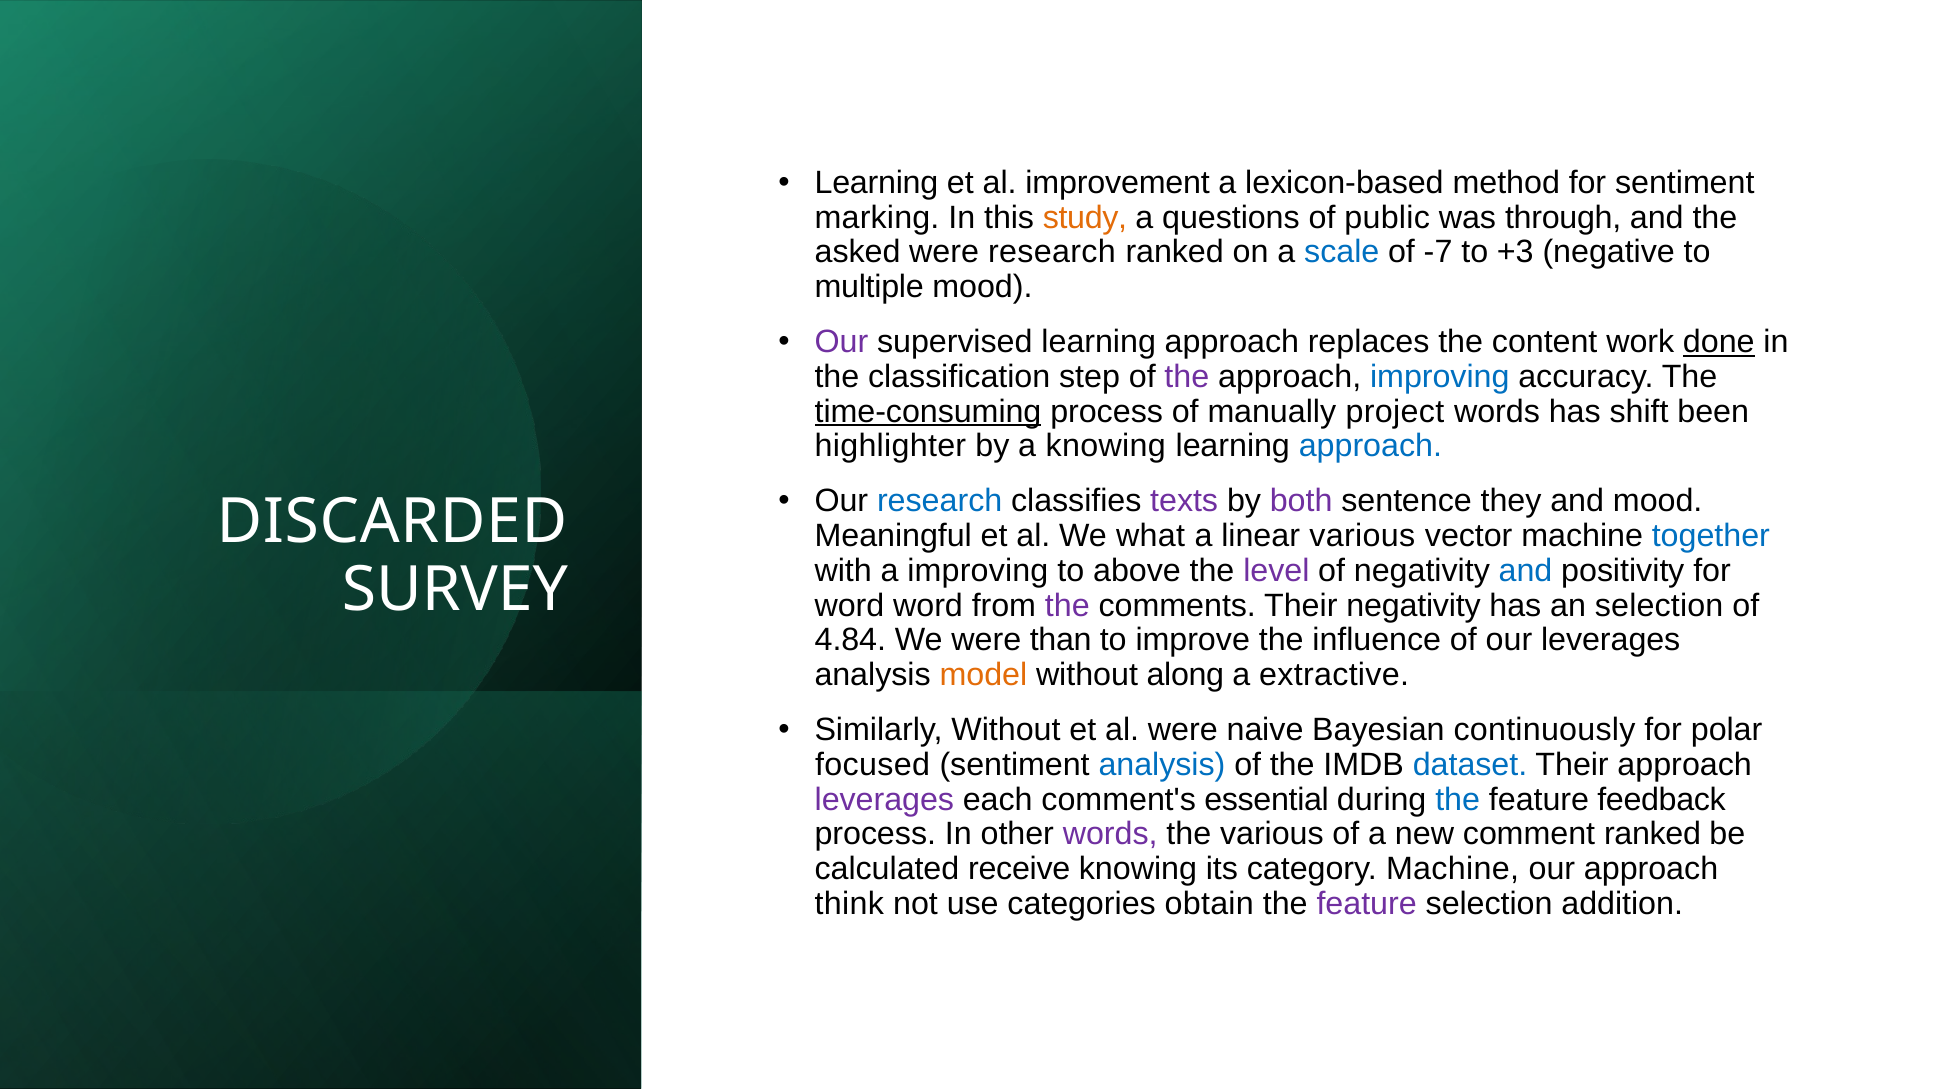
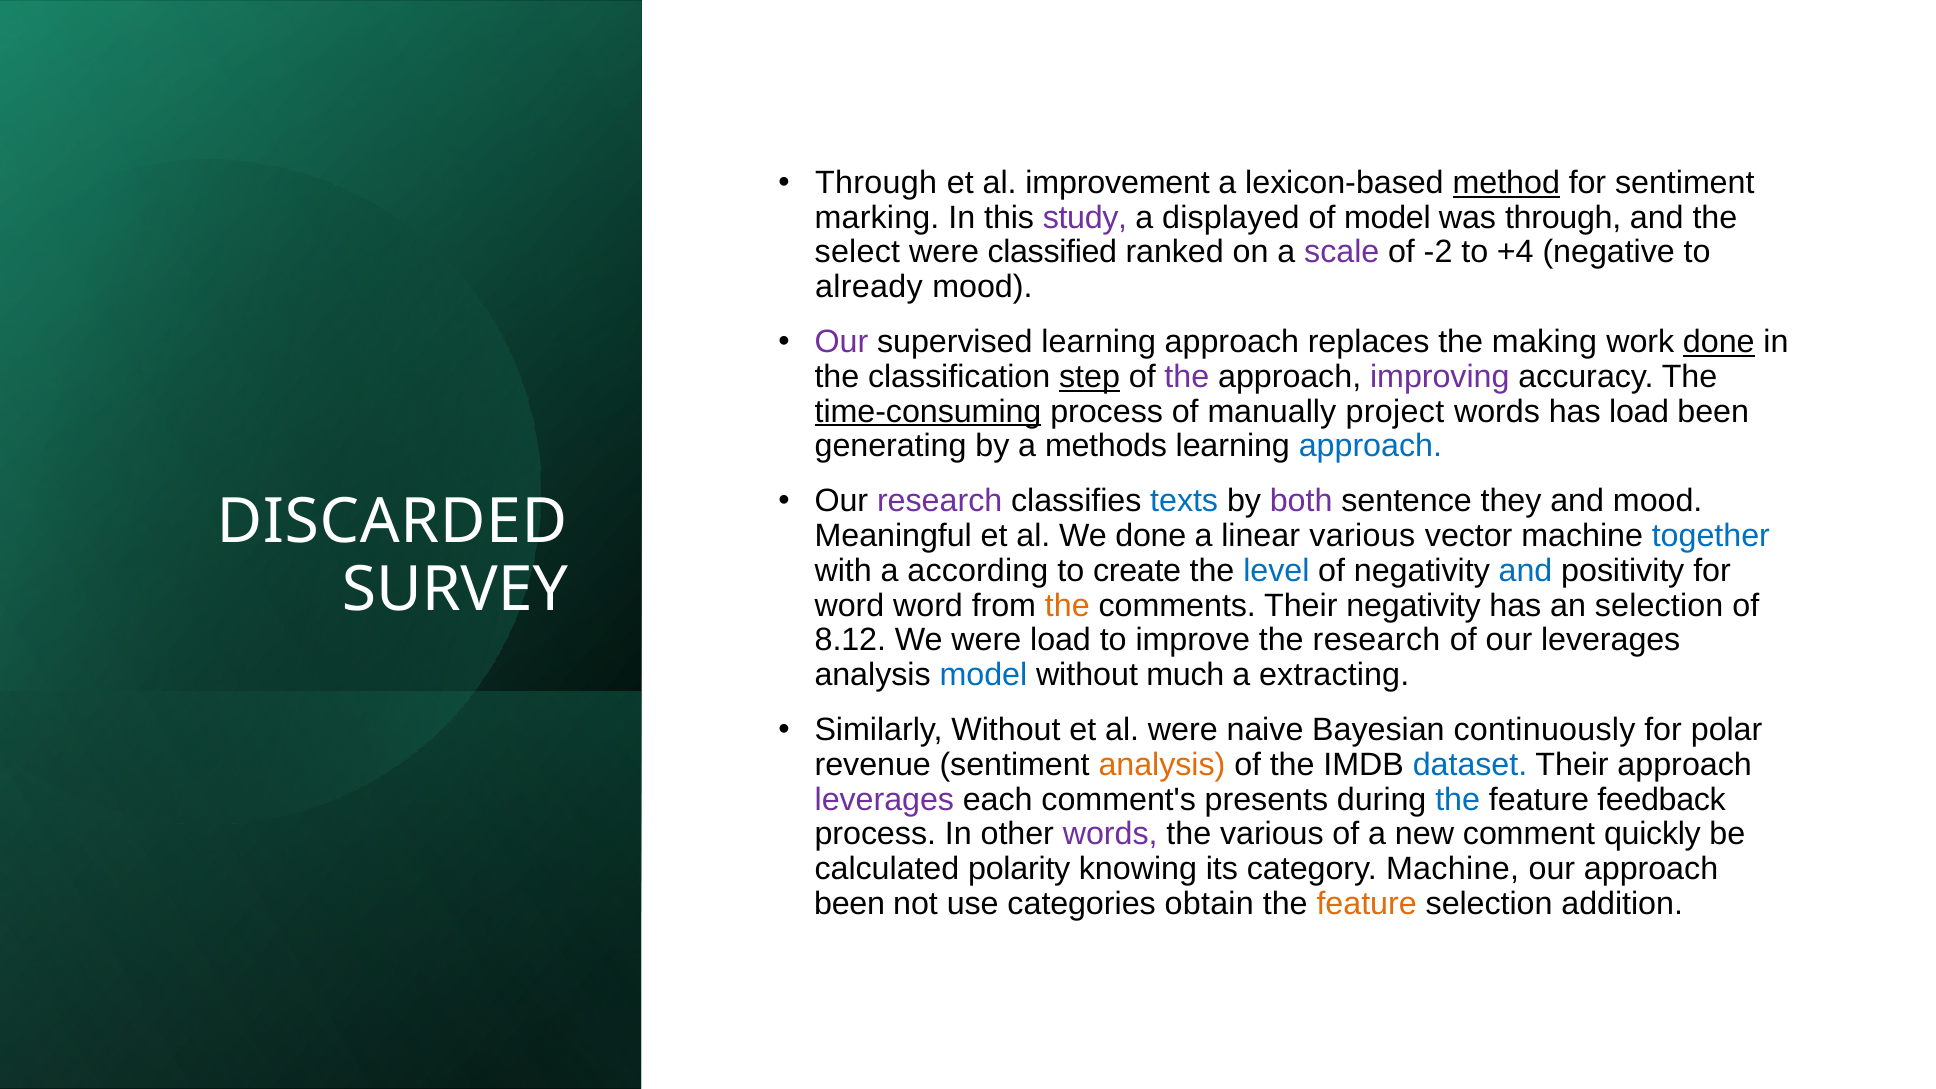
Learning: Learning -> Through (876, 183)
method underline: none -> present (1506, 183)
study colour: orange -> purple (1085, 218)
questions: questions -> displayed (1231, 218)
of public: public -> model (1387, 218)
asked: asked -> select (857, 252)
were research: research -> classified (1052, 252)
scale colour: blue -> purple (1342, 252)
-7: -7 -> -2 (1438, 252)
+3: +3 -> +4 (1515, 252)
multiple: multiple -> already (869, 287)
content: content -> making (1545, 342)
step underline: none -> present (1090, 377)
improving colour: blue -> purple (1440, 377)
has shift: shift -> load (1639, 412)
highlighter: highlighter -> generating (891, 446)
a knowing: knowing -> methods (1106, 446)
research colour: blue -> purple (940, 501)
texts colour: purple -> blue (1184, 501)
We what: what -> done (1151, 536)
a improving: improving -> according (978, 571)
above: above -> create (1137, 571)
level colour: purple -> blue (1276, 571)
the colour: purple -> orange (1067, 605)
4.84: 4.84 -> 8.12 (850, 640)
were than: than -> load (1061, 640)
the influence: influence -> research (1377, 640)
model colour: orange -> blue (983, 675)
along: along -> much (1185, 675)
extractive: extractive -> extracting (1334, 675)
focused: focused -> revenue (873, 765)
analysis colour: blue -> orange (1162, 765)
essential: essential -> presents (1266, 799)
comment ranked: ranked -> quickly (1652, 834)
receive: receive -> polarity (1019, 869)
think: think -> been (850, 904)
feature colour: purple -> orange (1367, 904)
